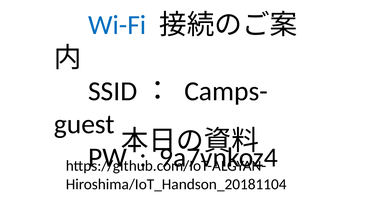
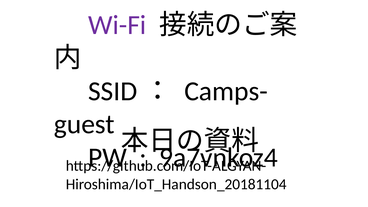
Wi-Fi colour: blue -> purple (117, 25)
